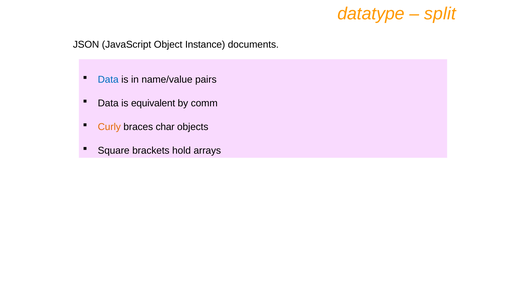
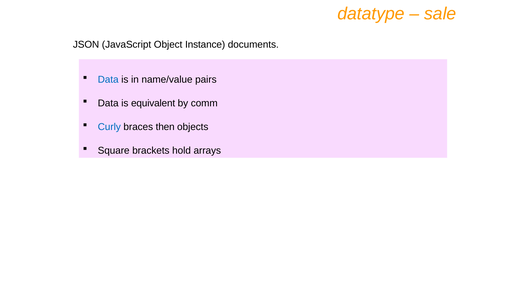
split: split -> sale (440, 14)
Curly colour: orange -> blue (109, 127)
char: char -> then (165, 127)
